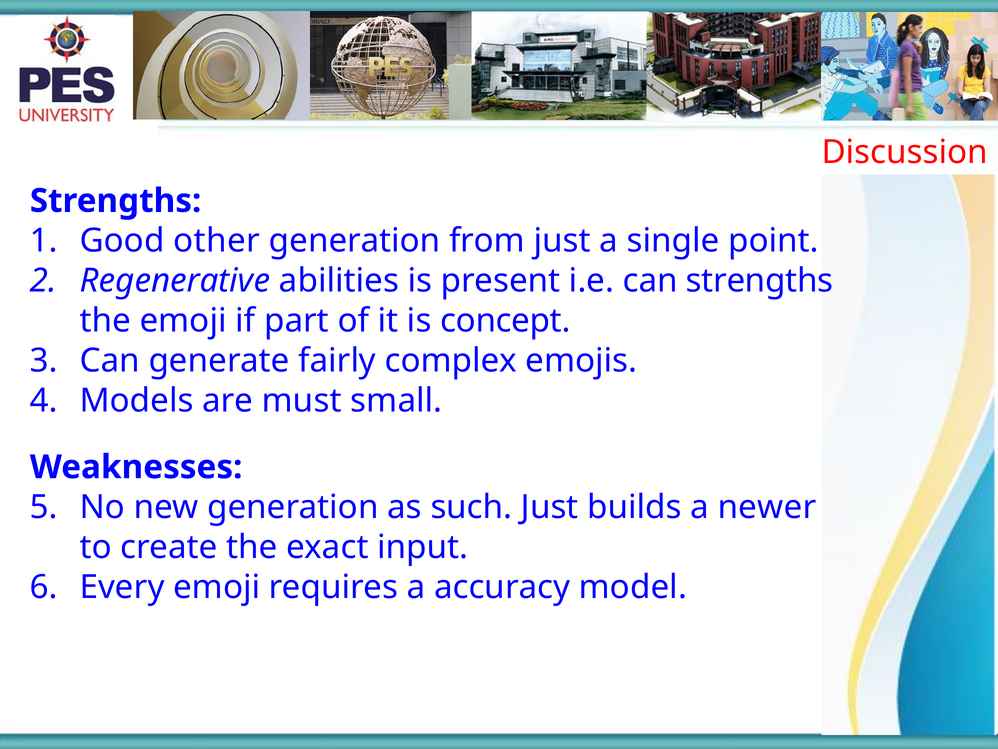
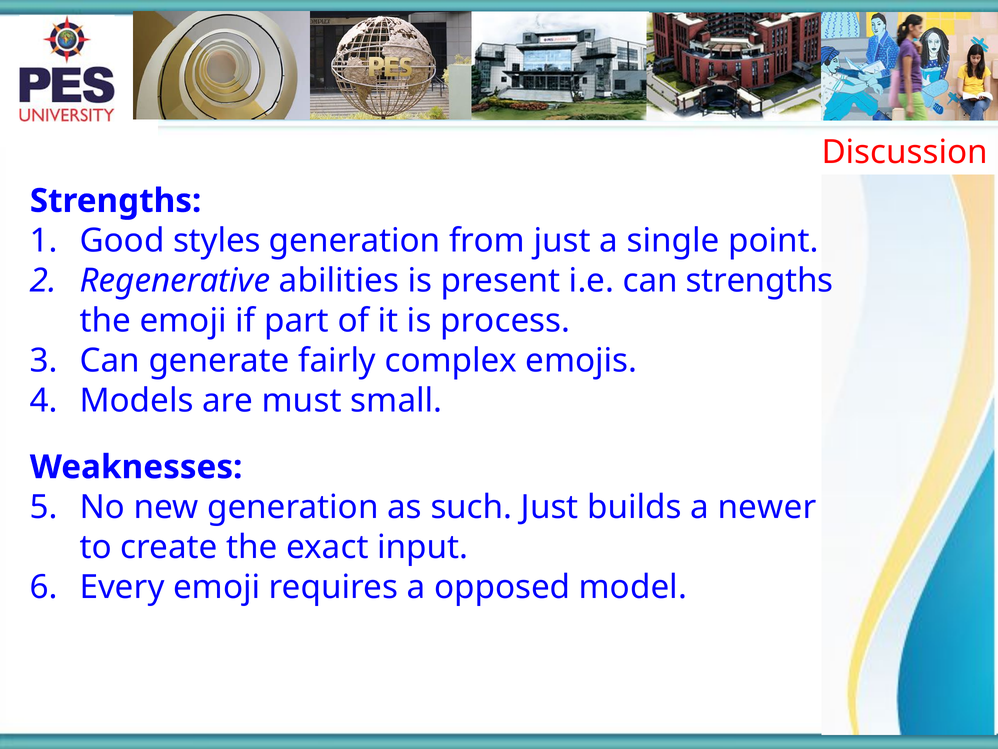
other: other -> styles (217, 241)
concept: concept -> process (505, 321)
accuracy: accuracy -> opposed (502, 587)
